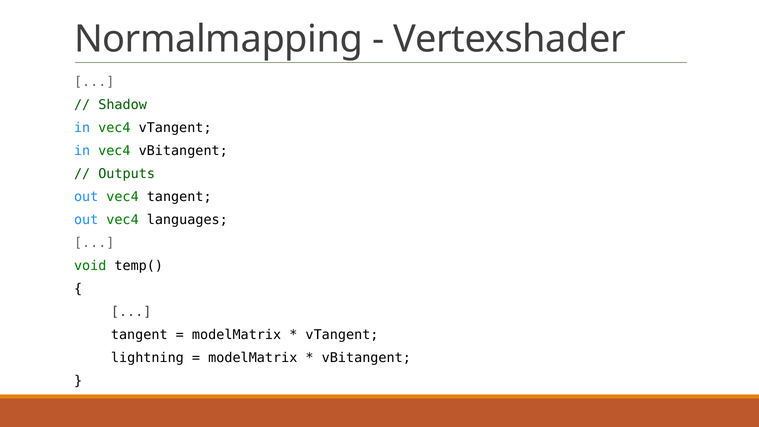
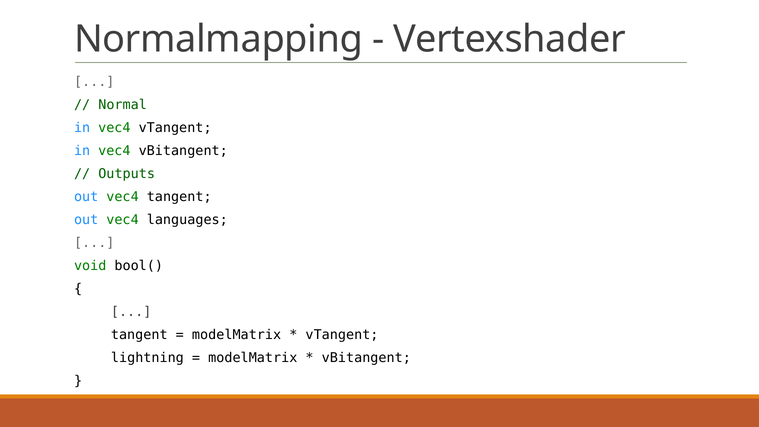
Shadow: Shadow -> Normal (123, 105)
temp(: temp( -> bool( (139, 266)
